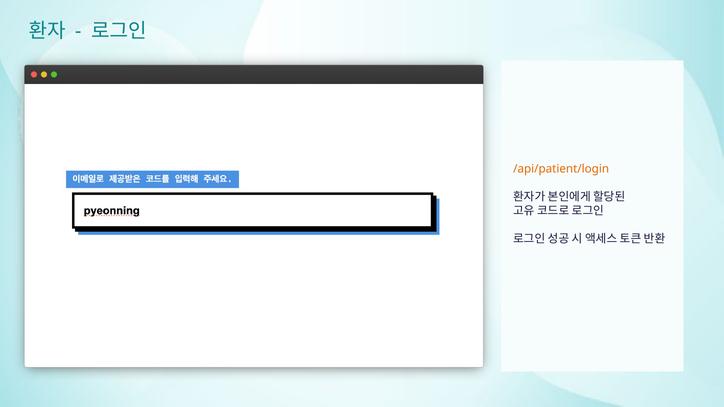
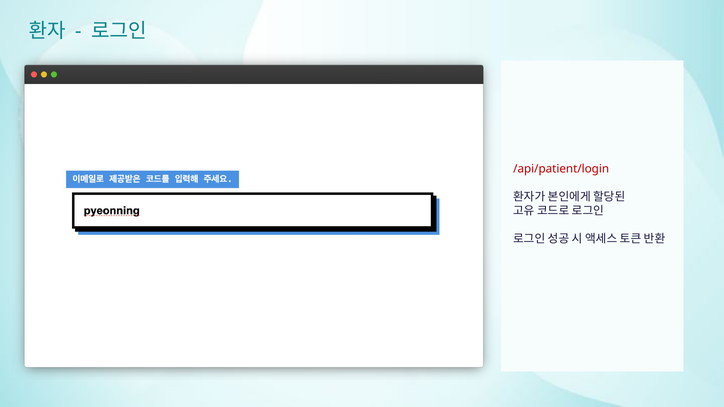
/api/patient/login colour: orange -> red (561, 169)
